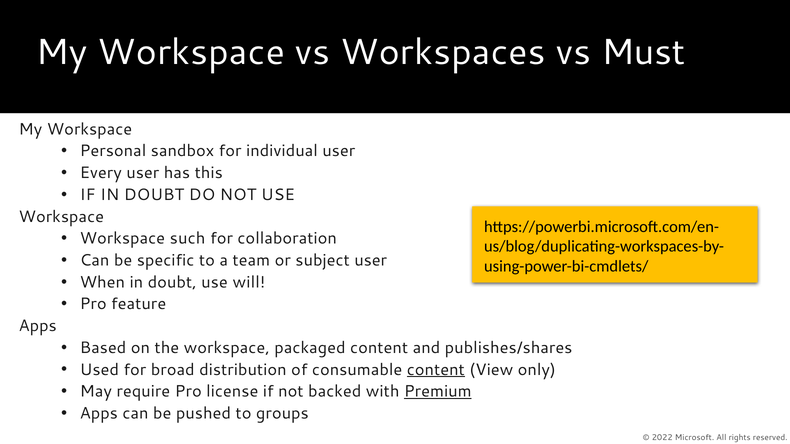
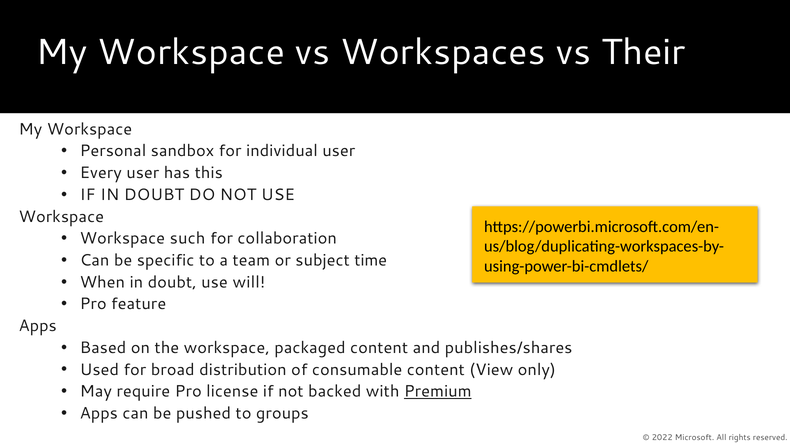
Must: Must -> Their (643, 52)
subject user: user -> time (371, 261)
content underline: present -> none (436, 370)
